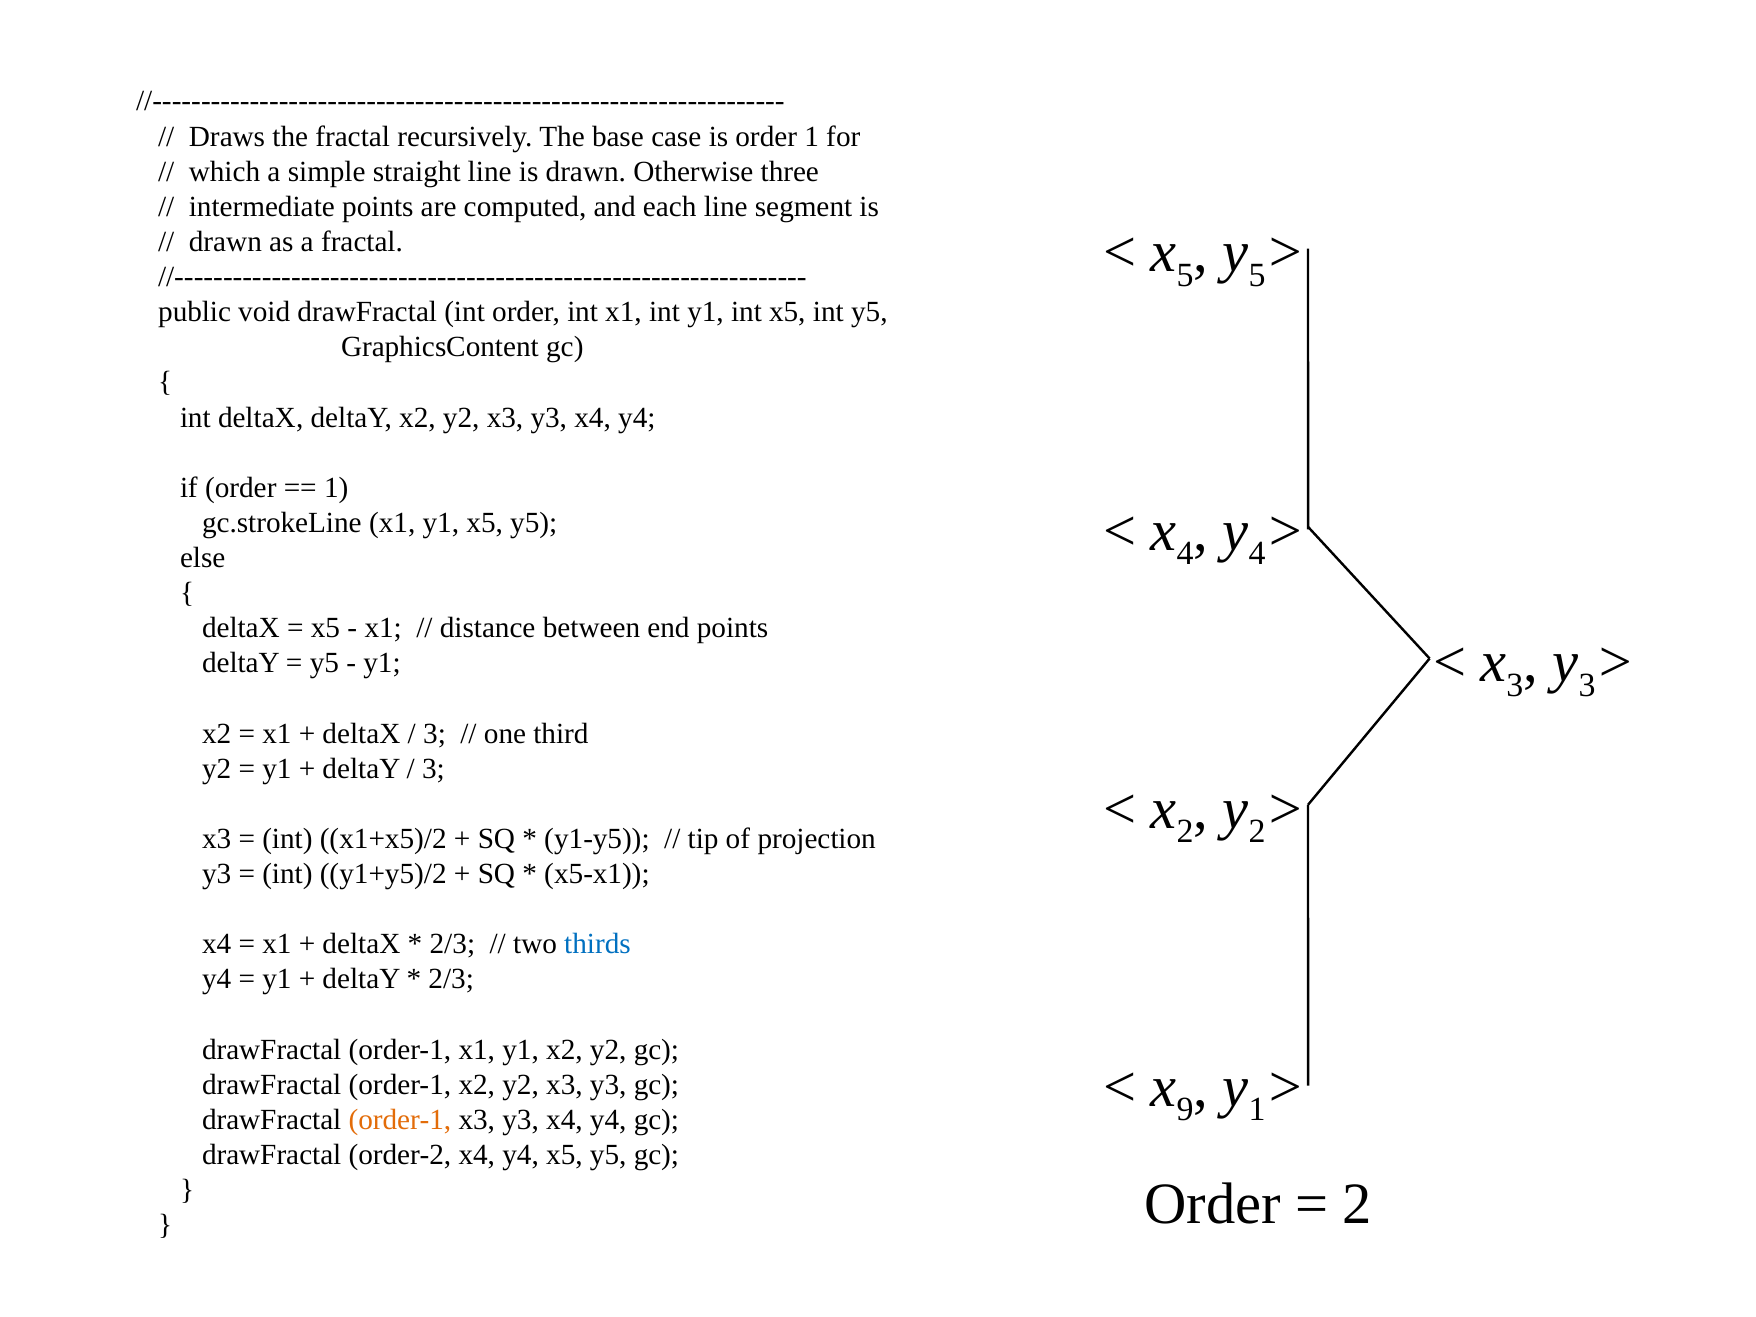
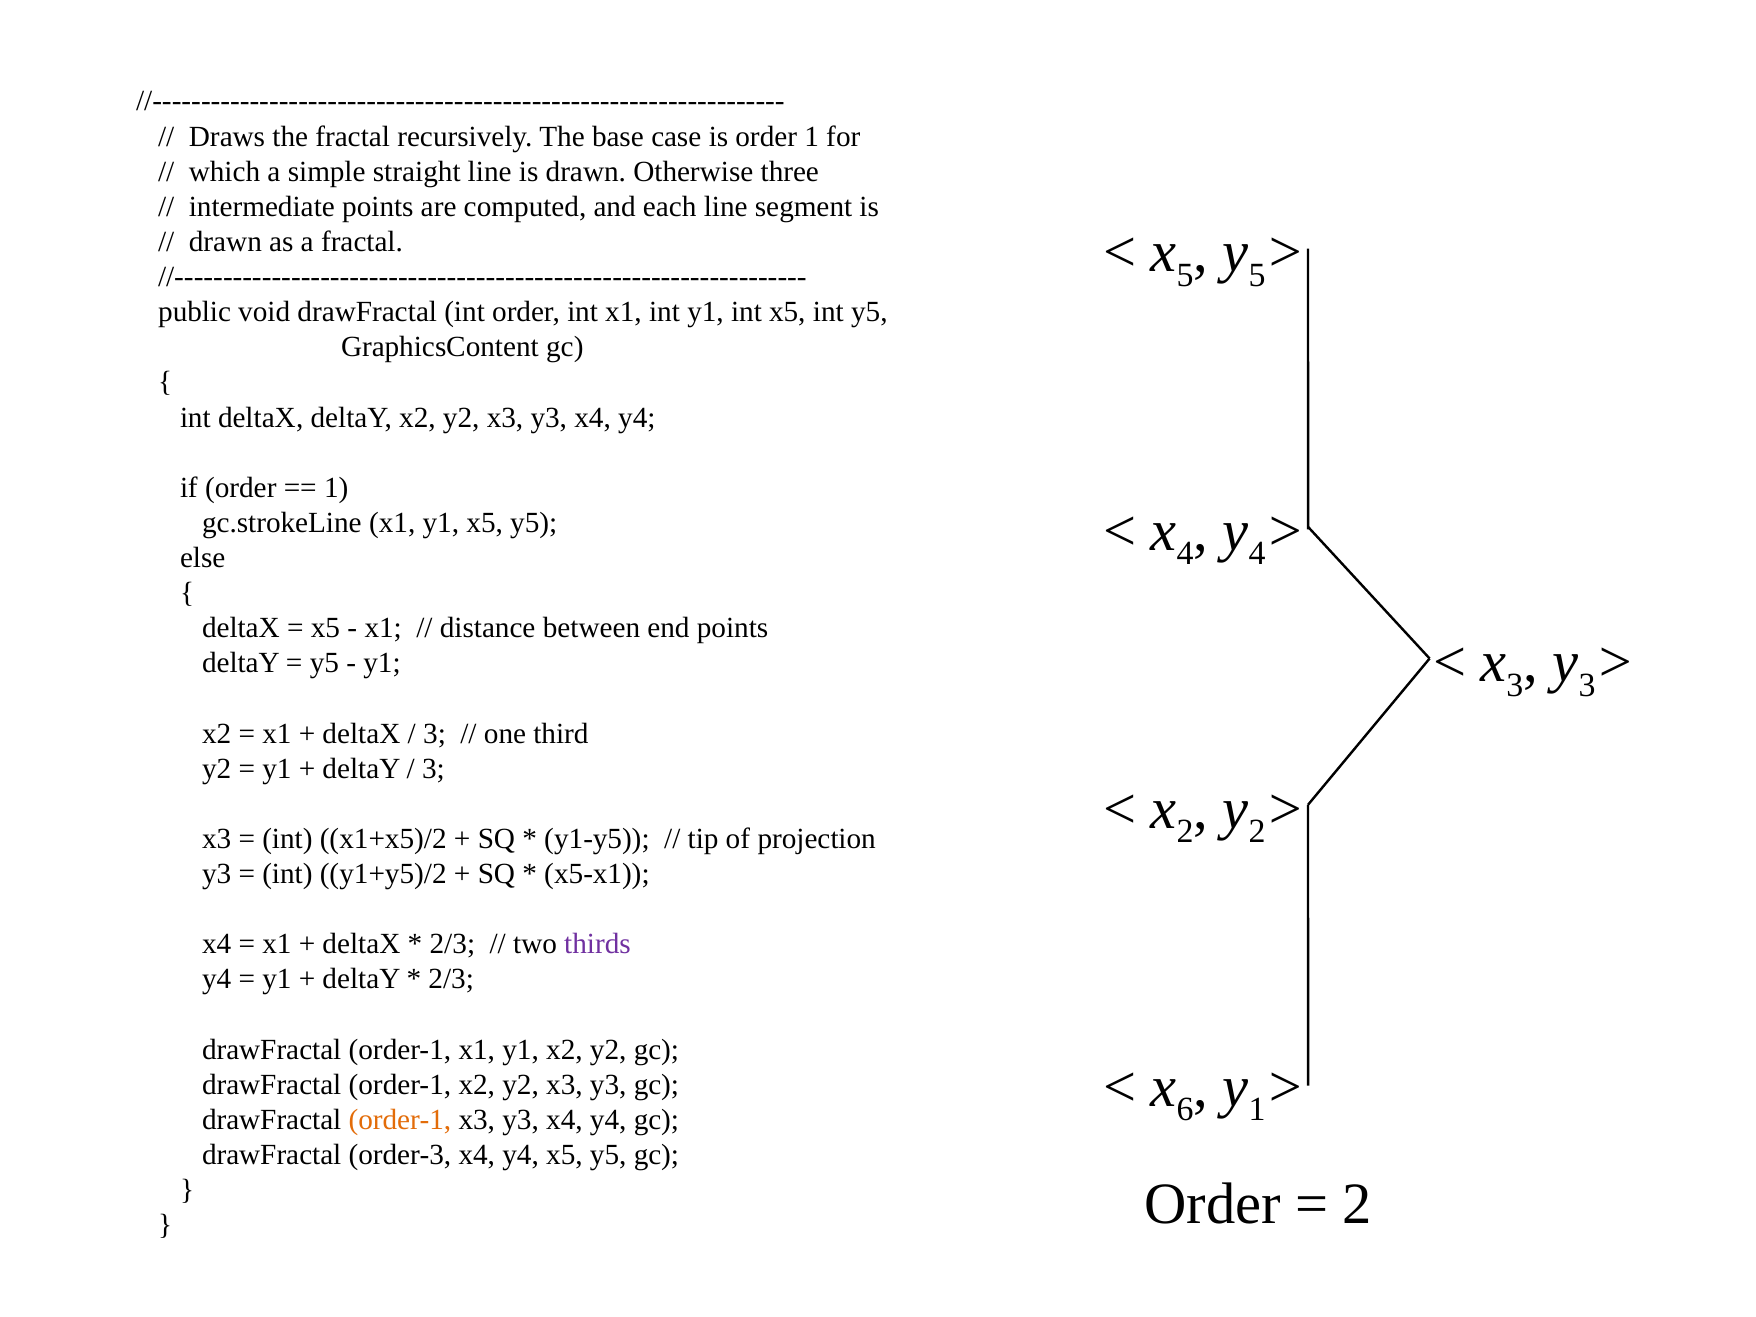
thirds colour: blue -> purple (597, 944)
9: 9 -> 6 (1185, 1110)
order-2: order-2 -> order-3 (400, 1155)
